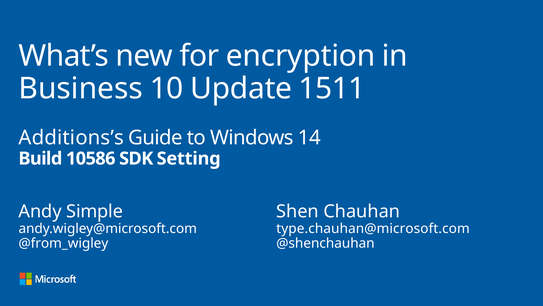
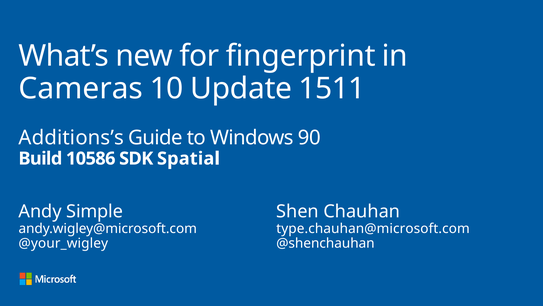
encryption: encryption -> fingerprint (301, 56)
Business: Business -> Cameras (81, 88)
14: 14 -> 90 (309, 137)
Setting: Setting -> Spatial (188, 158)
@from_wigley: @from_wigley -> @your_wigley (63, 243)
